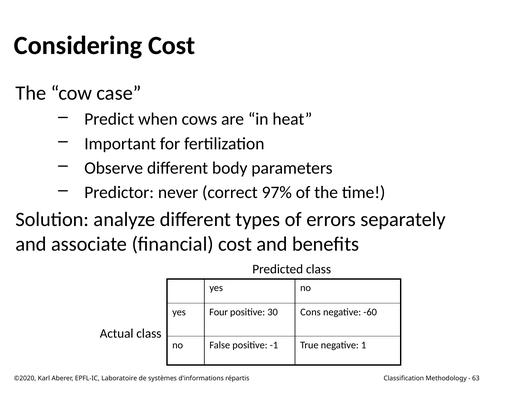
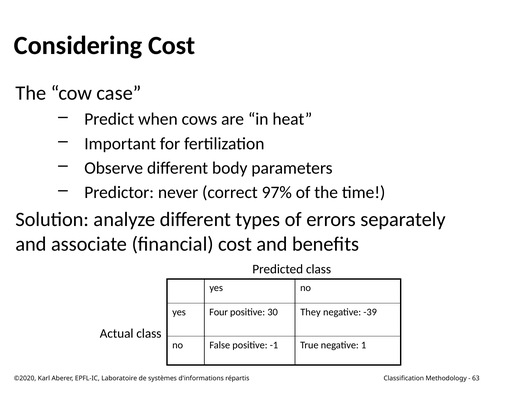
Cons: Cons -> They (310, 312)
-60: -60 -> -39 (370, 312)
